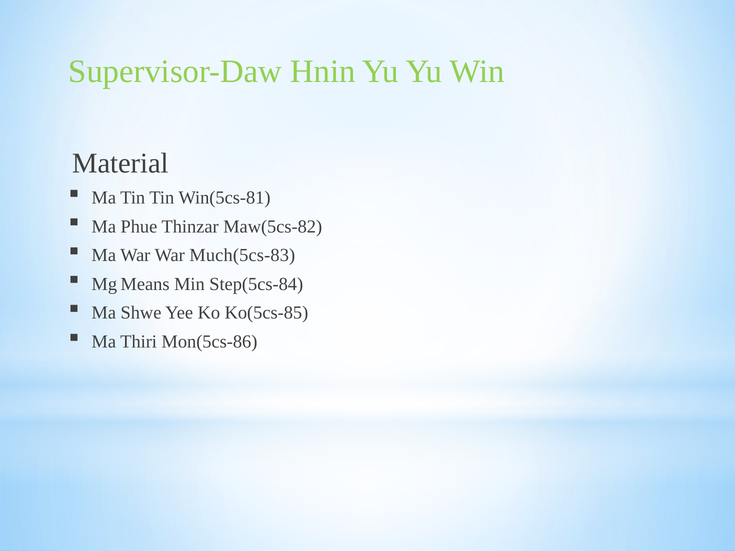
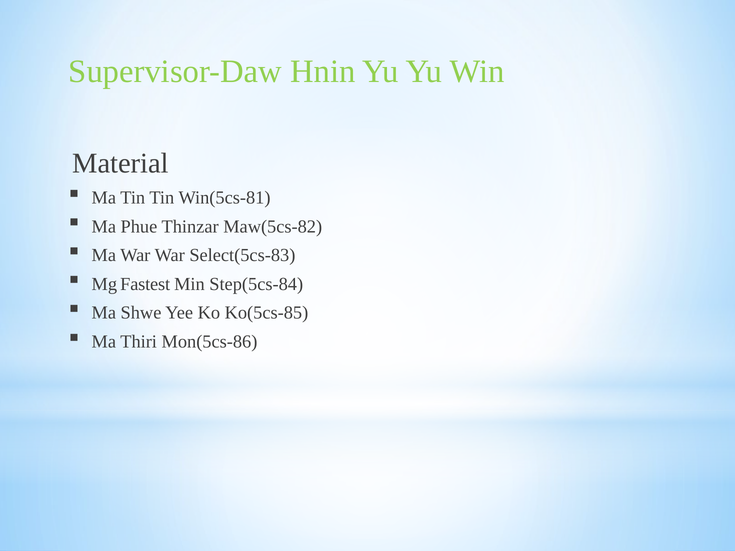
Much(5cs-83: Much(5cs-83 -> Select(5cs-83 (242, 255)
Means: Means -> Fastest (145, 284)
